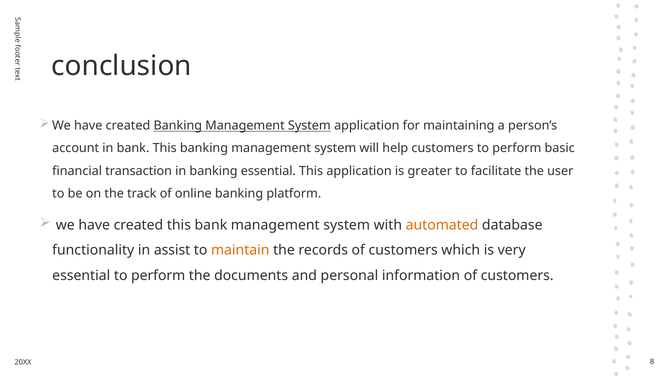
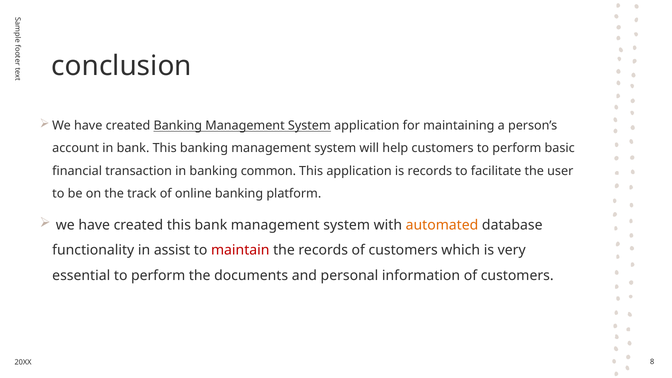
banking essential: essential -> common (268, 171)
is greater: greater -> records (430, 171)
maintain colour: orange -> red (240, 250)
